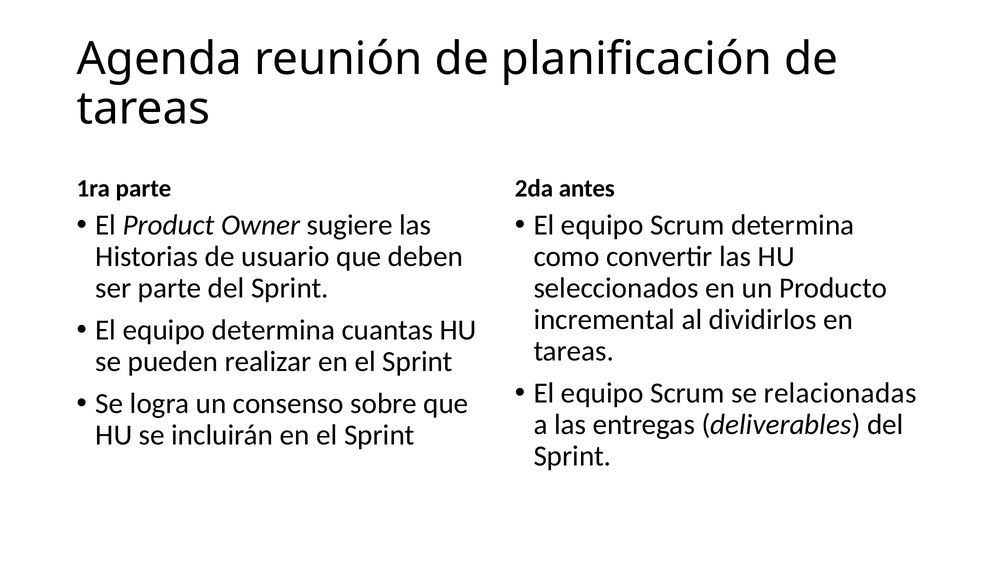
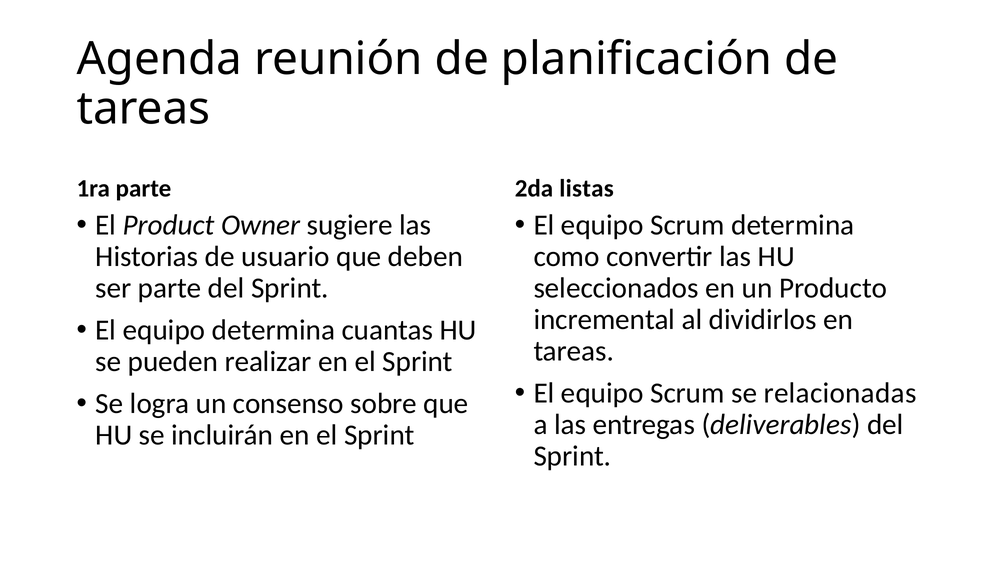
antes: antes -> listas (587, 188)
